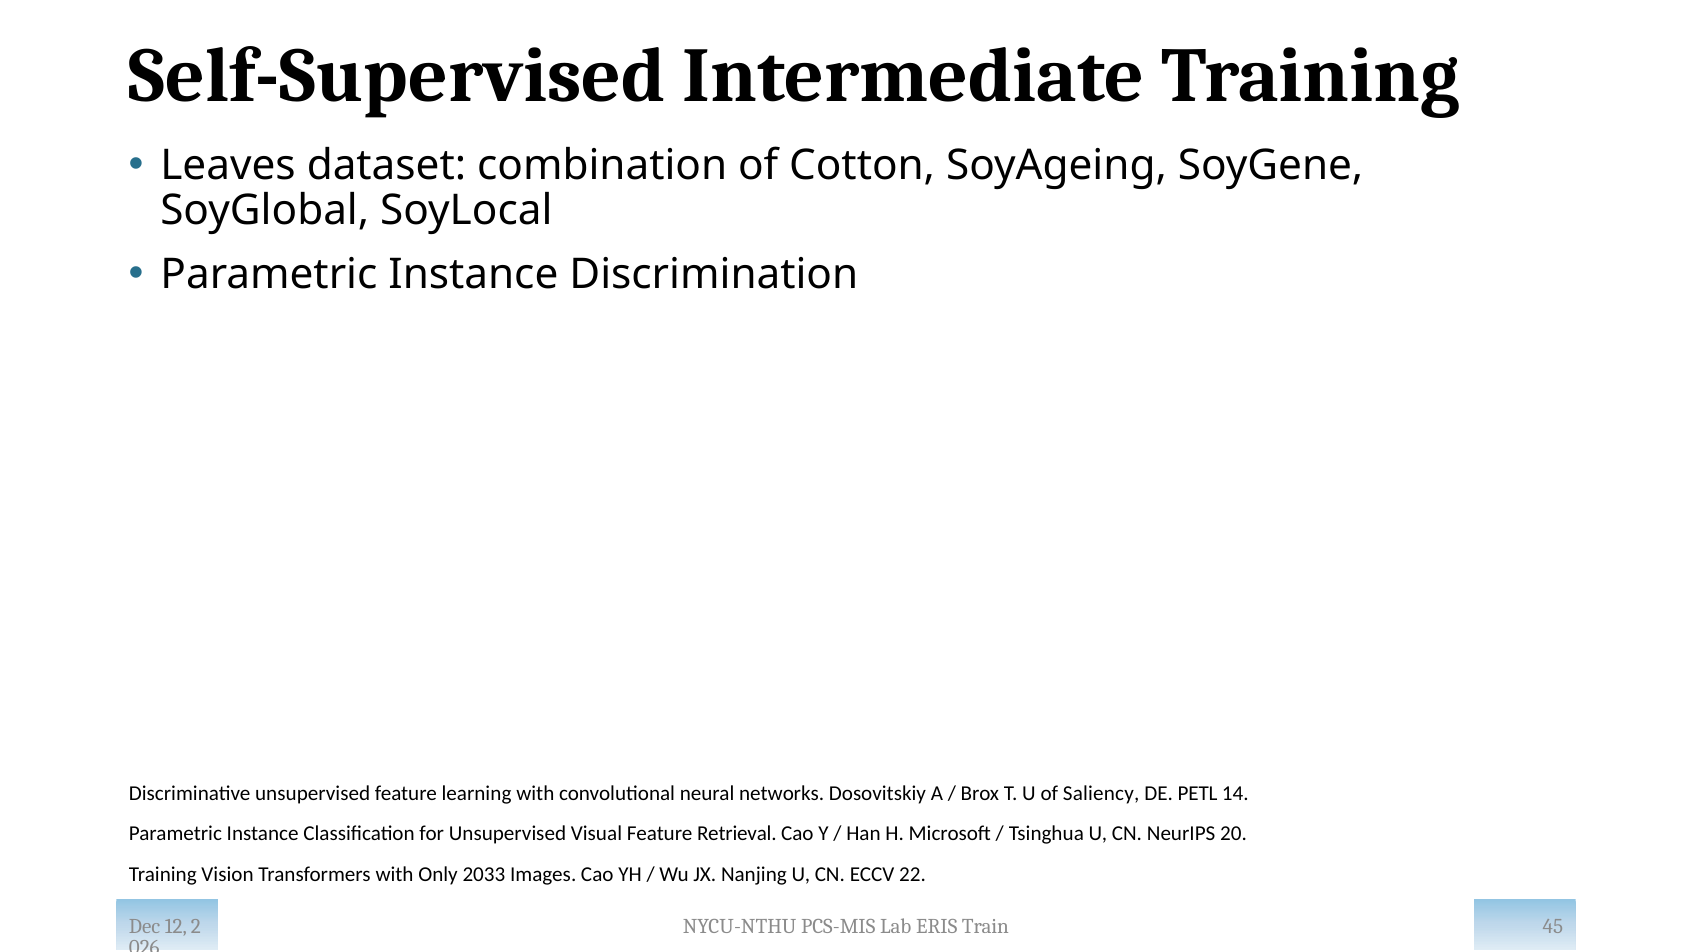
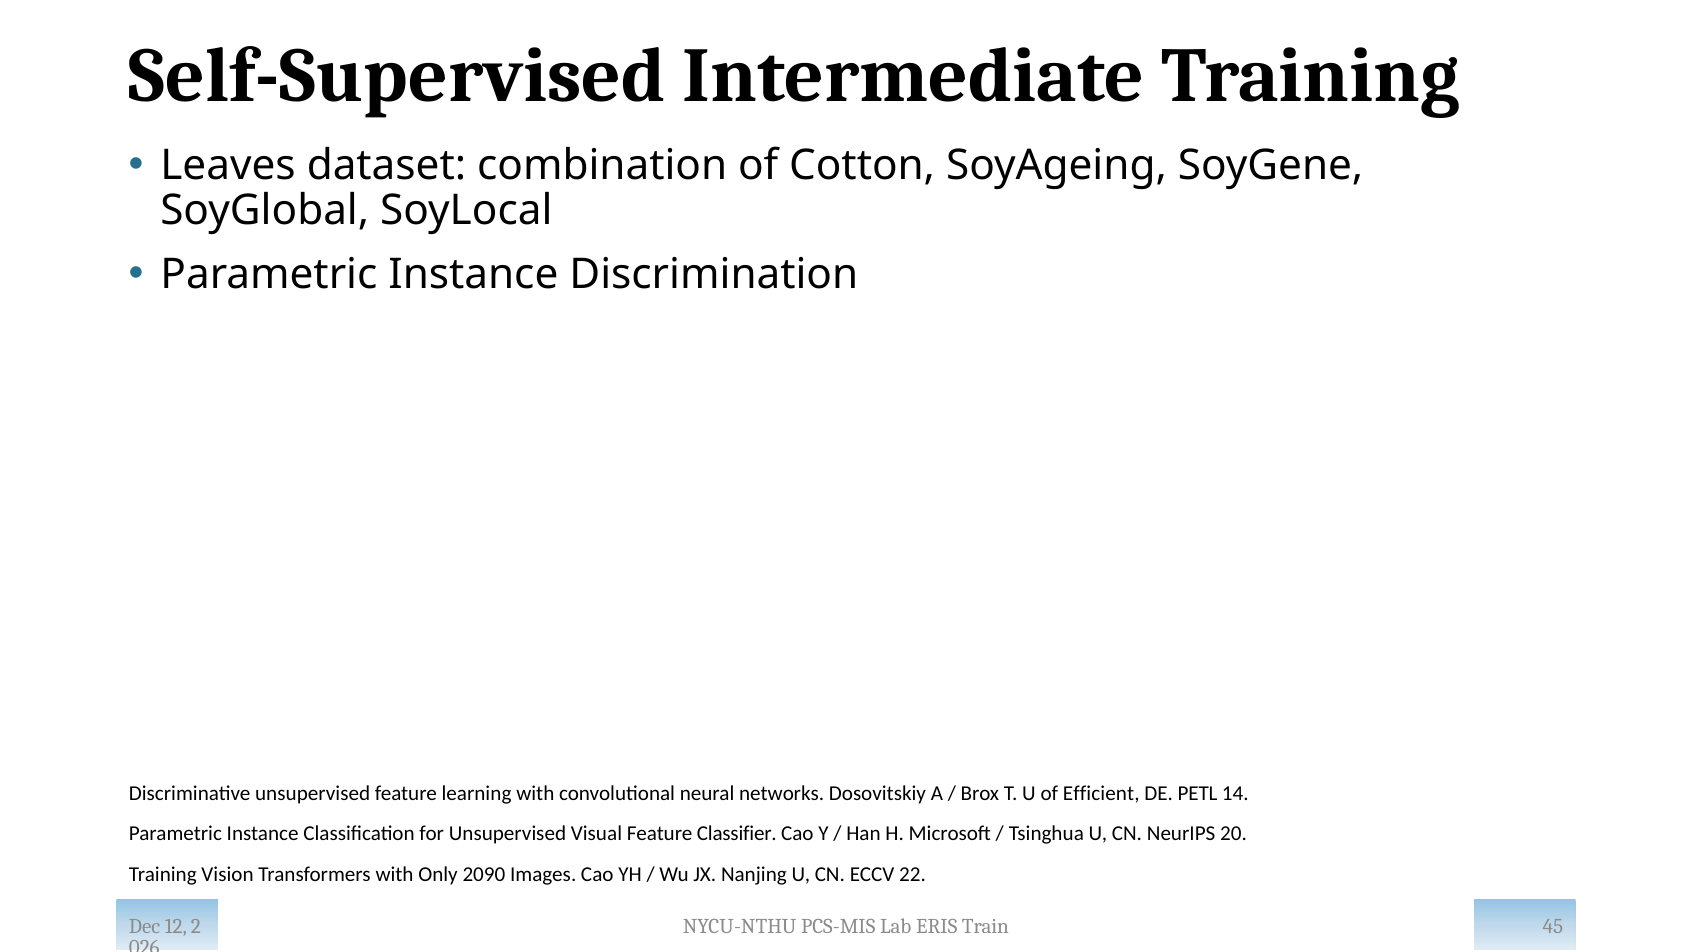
Saliency: Saliency -> Efficient (1101, 793)
Retrieval: Retrieval -> Classifier (737, 834)
2033: 2033 -> 2090 (484, 874)
